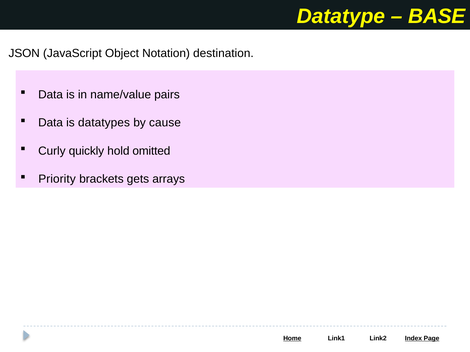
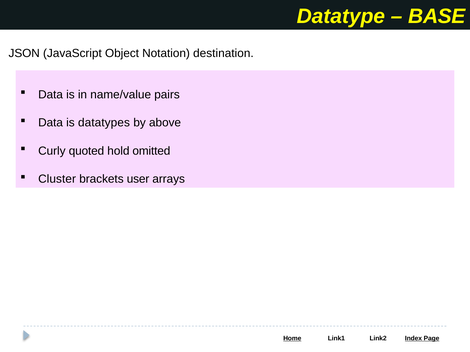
cause: cause -> above (165, 123)
quickly: quickly -> quoted (86, 151)
Priority: Priority -> Cluster (57, 179)
gets: gets -> user (138, 179)
